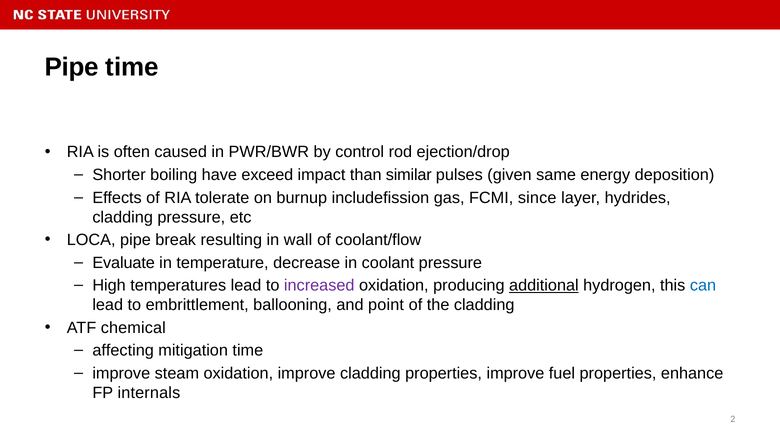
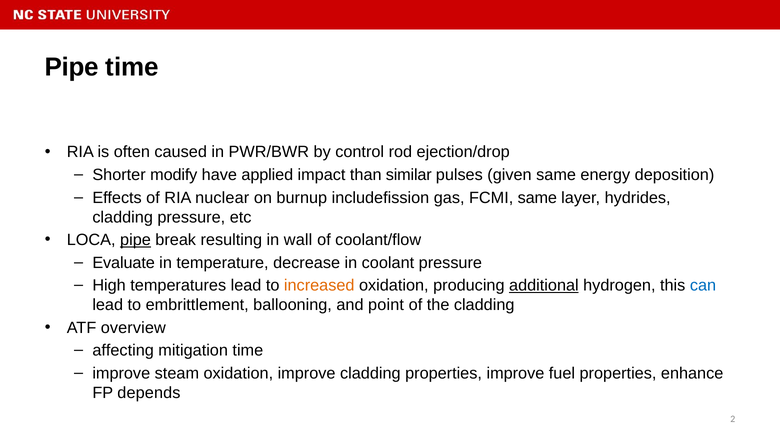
boiling: boiling -> modify (174, 175)
exceed: exceed -> applied (267, 175)
tolerate: tolerate -> nuclear (222, 198)
FCMI since: since -> same (537, 198)
pipe underline: none -> present (135, 240)
increased colour: purple -> orange (319, 285)
chemical: chemical -> overview (133, 328)
internals: internals -> depends (149, 393)
